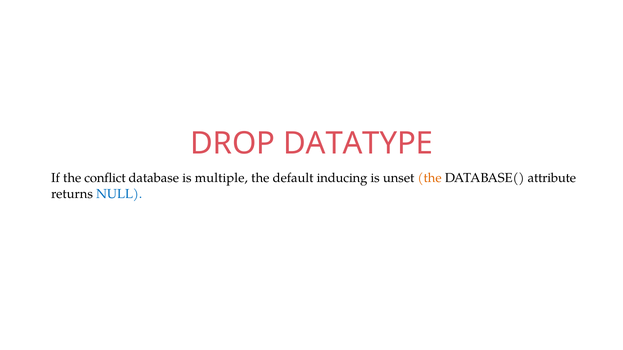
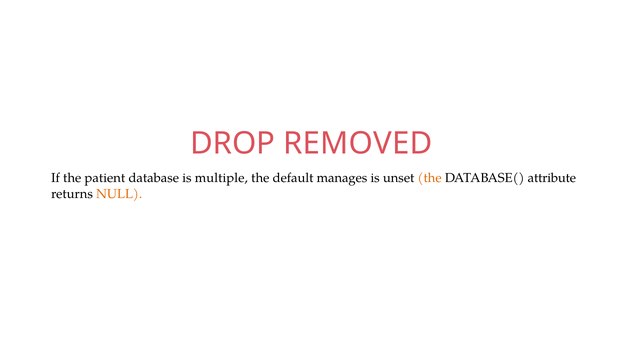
DATATYPE: DATATYPE -> REMOVED (358, 144)
conflict: conflict -> patient (105, 178)
inducing: inducing -> manages (342, 178)
NULL colour: blue -> orange (119, 194)
